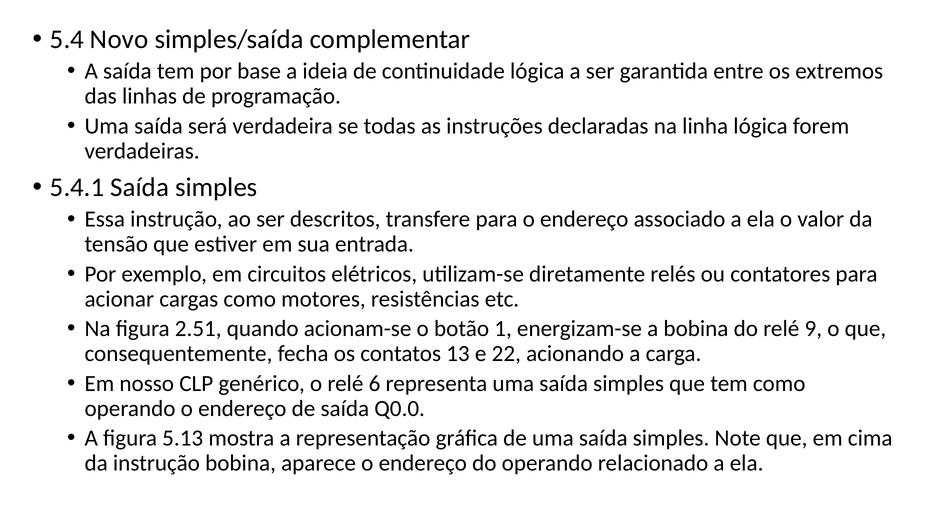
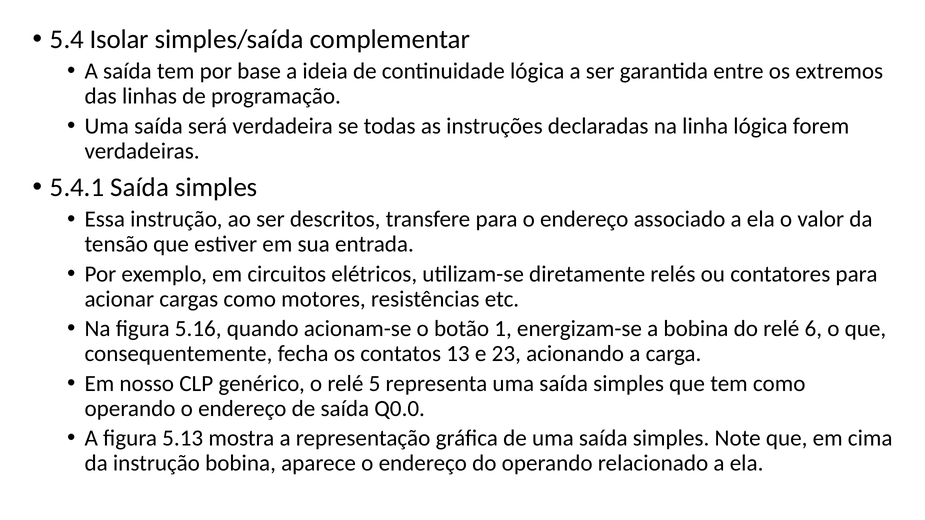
Novo: Novo -> Isolar (119, 39)
2.51: 2.51 -> 5.16 (198, 329)
9: 9 -> 6 (813, 329)
22: 22 -> 23 (506, 354)
6: 6 -> 5 (375, 384)
